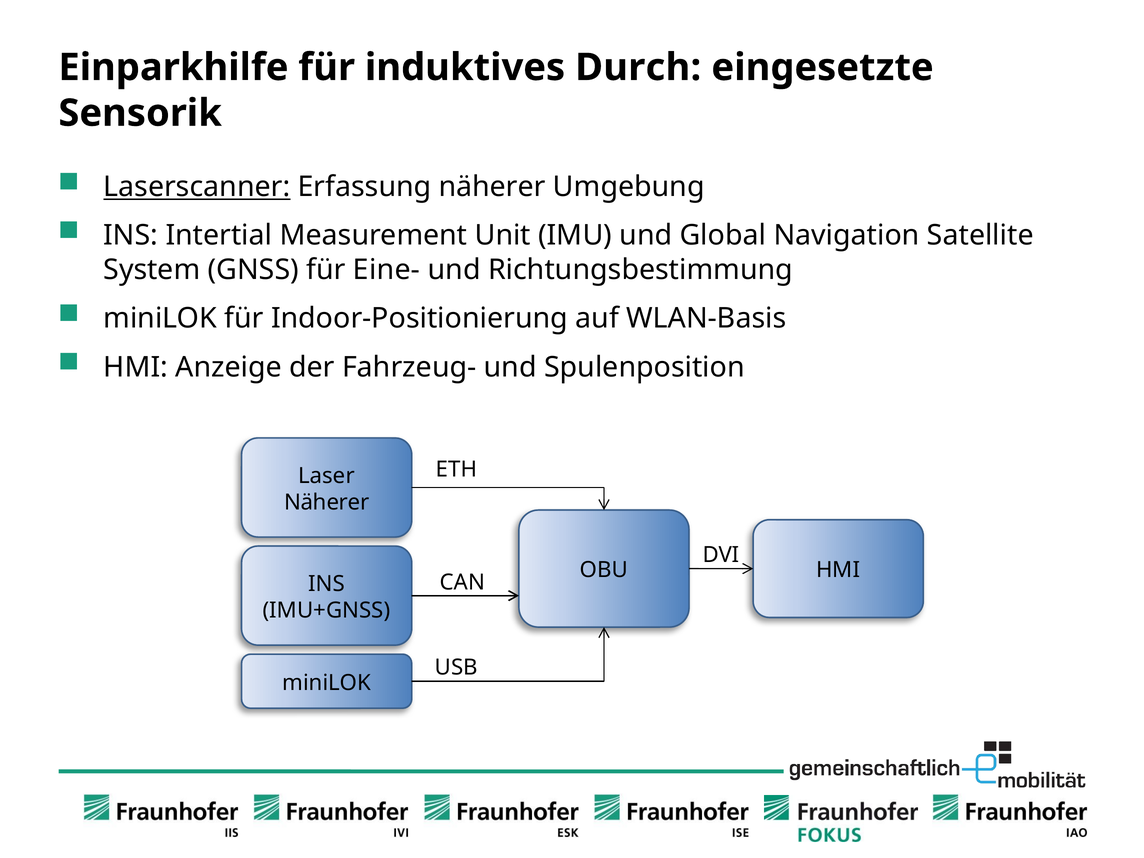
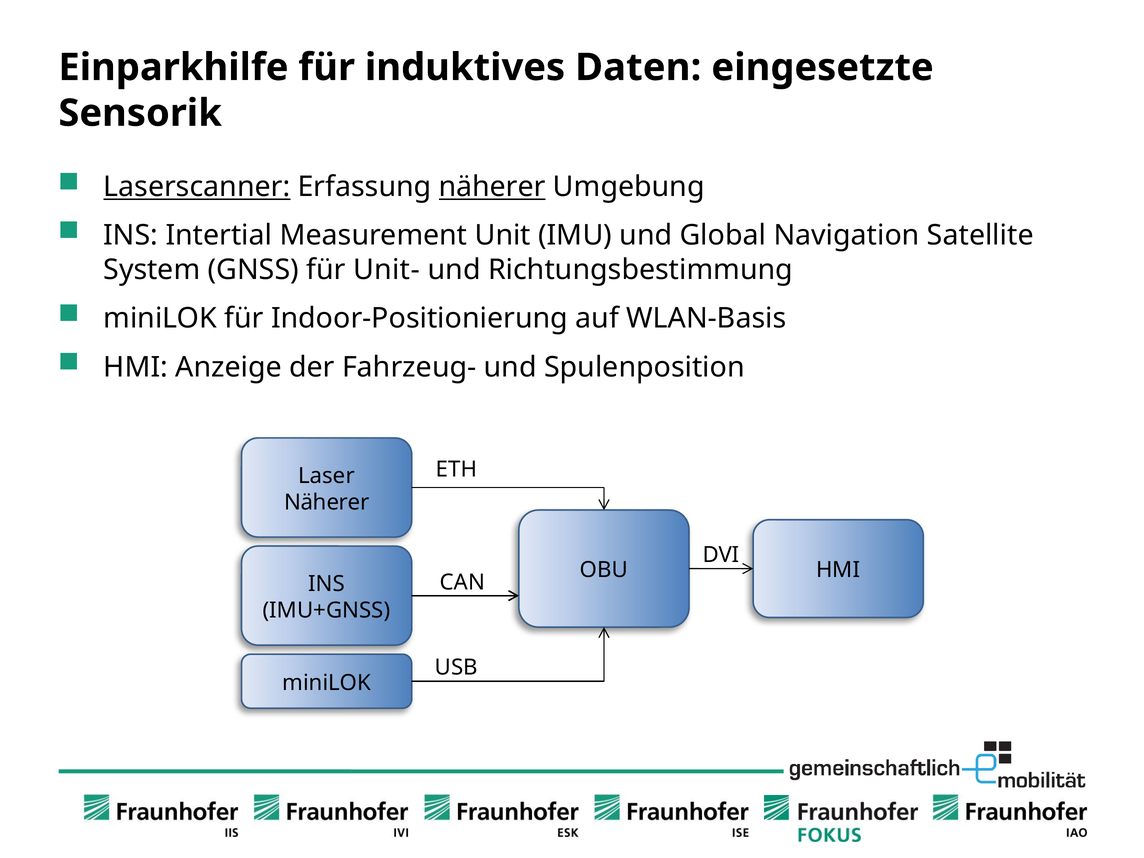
Durch: Durch -> Daten (638, 67)
näherer underline: none -> present (492, 187)
Eine-: Eine- -> Unit- (386, 270)
